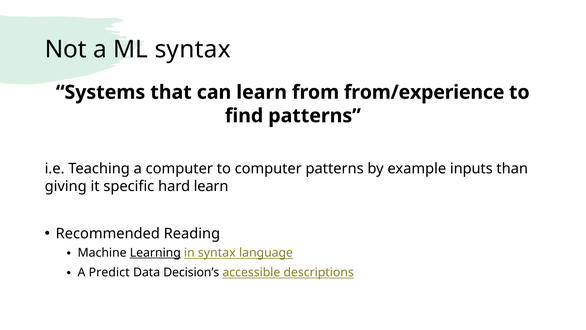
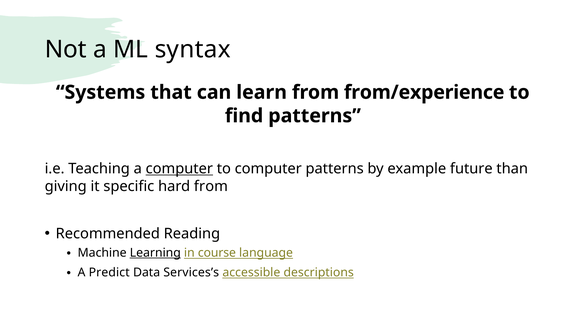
computer underline: none -> present (179, 169)
inputs: inputs -> future (471, 169)
hard learn: learn -> from (211, 186)
in syntax: syntax -> course (217, 253)
Decision’s: Decision’s -> Services’s (191, 272)
